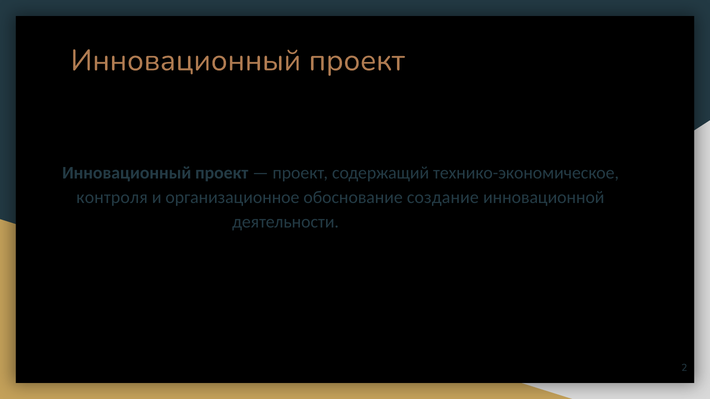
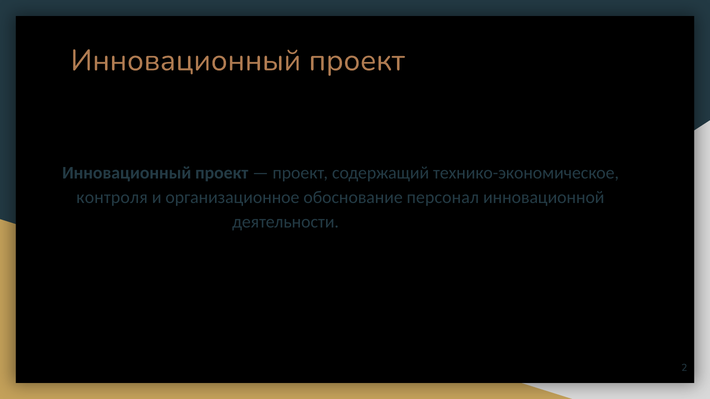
создание: создание -> персонал (443, 198)
